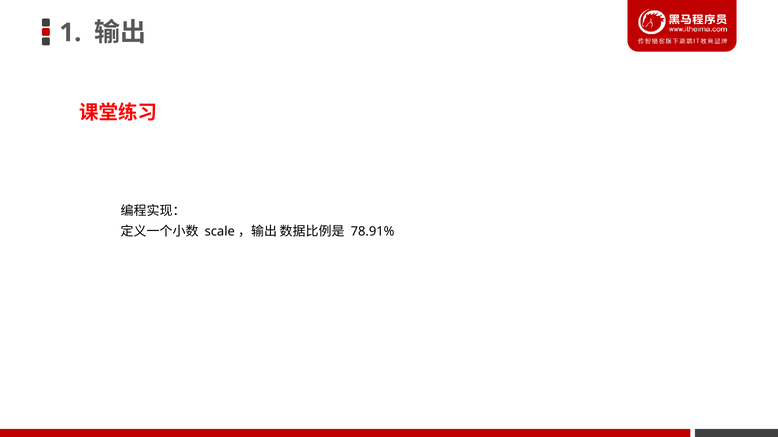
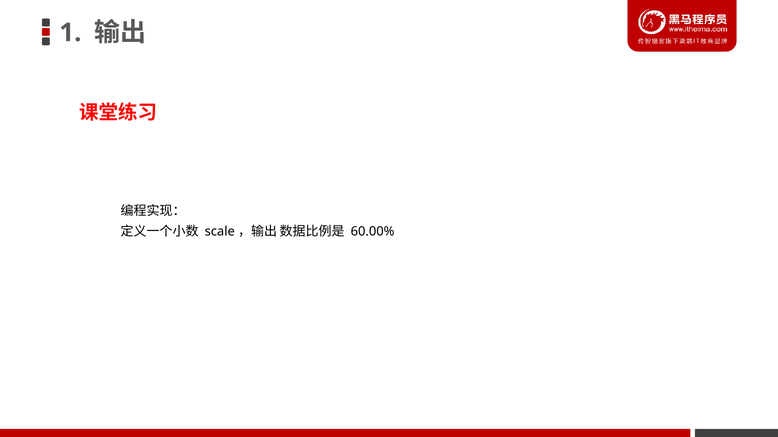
78.91%: 78.91% -> 60.00% (373, 232)
